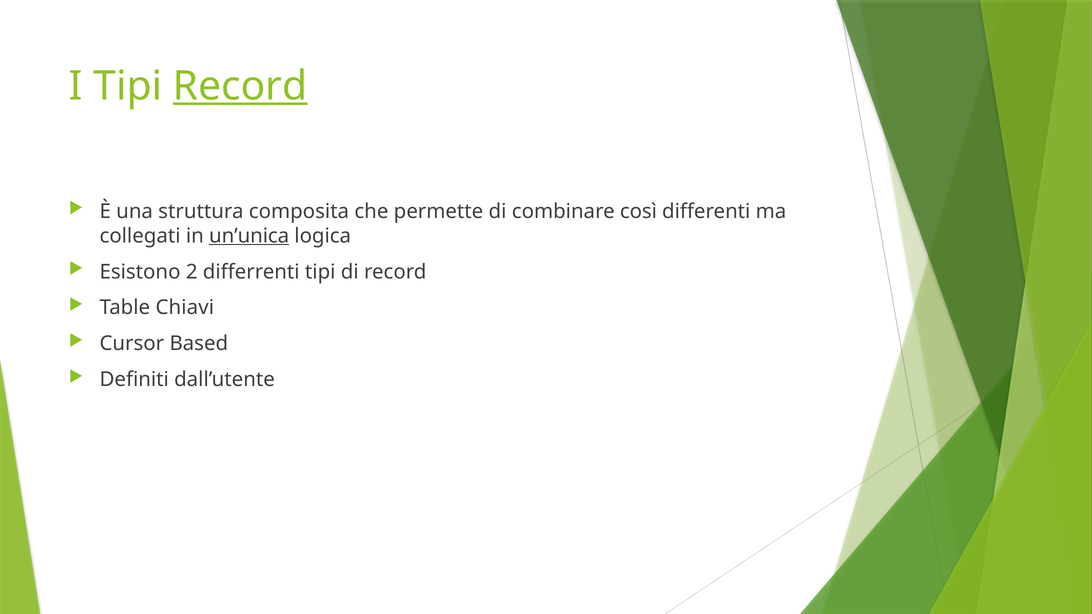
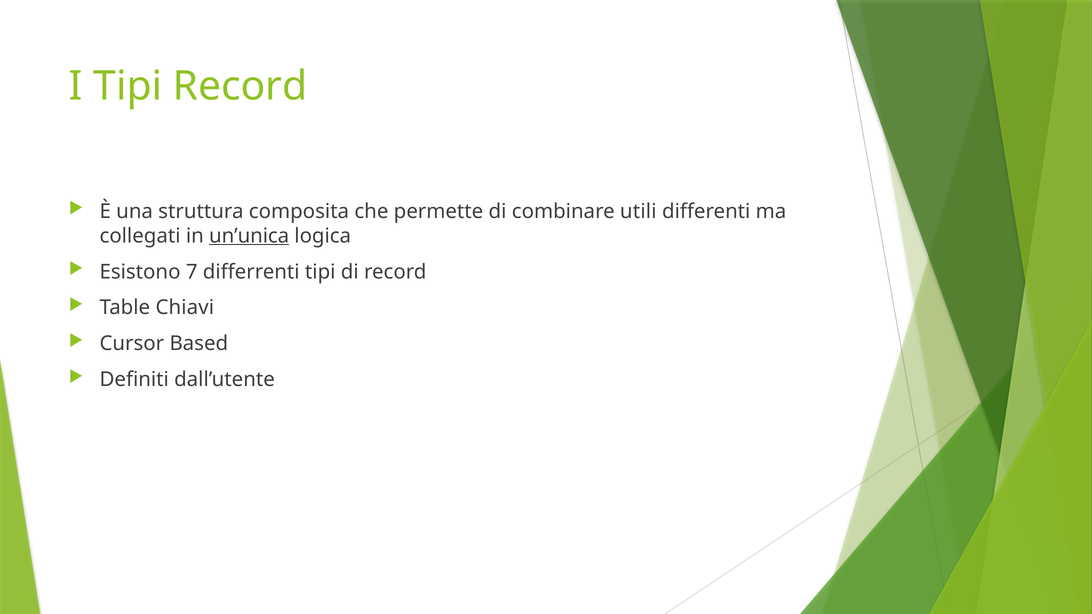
Record underline: present -> none (240, 86)
così: così -> utili (638, 211)
2: 2 -> 7 (192, 272)
